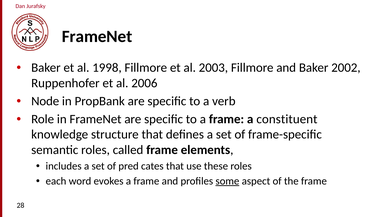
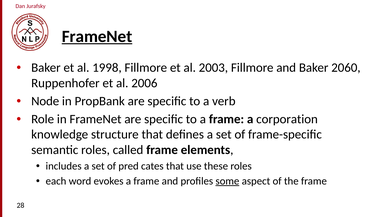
FrameNet underline: none -> present (97, 36)
2002: 2002 -> 2060 (346, 68)
constituent: constituent -> corporation (287, 119)
